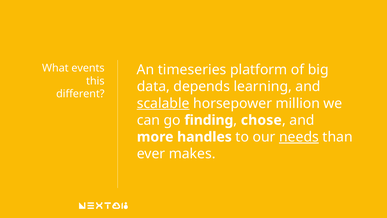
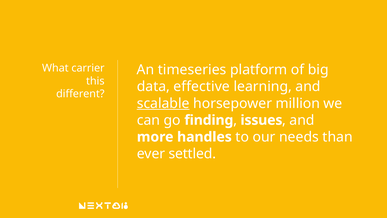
events: events -> carrier (88, 68)
depends: depends -> effective (202, 86)
chose: chose -> issues (261, 120)
needs underline: present -> none (299, 137)
makes: makes -> settled (192, 154)
